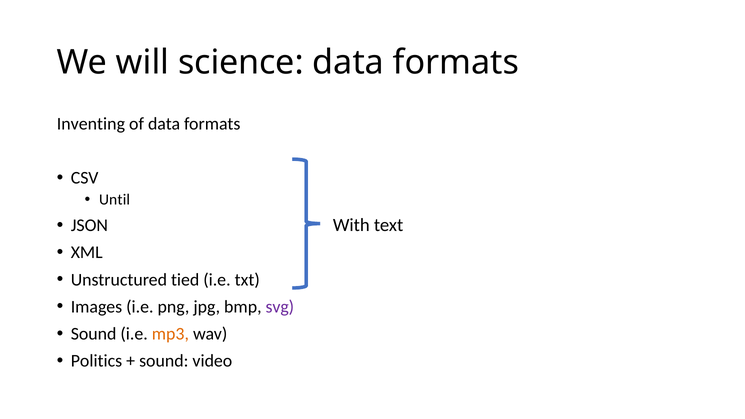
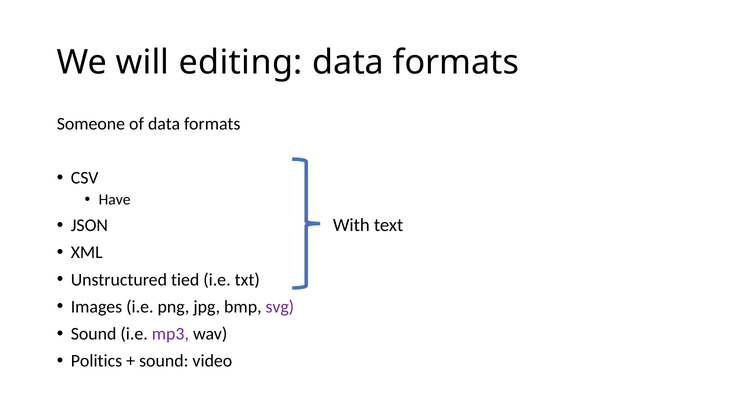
science: science -> editing (241, 63)
Inventing: Inventing -> Someone (91, 124)
Until: Until -> Have (115, 200)
mp3 colour: orange -> purple (170, 334)
